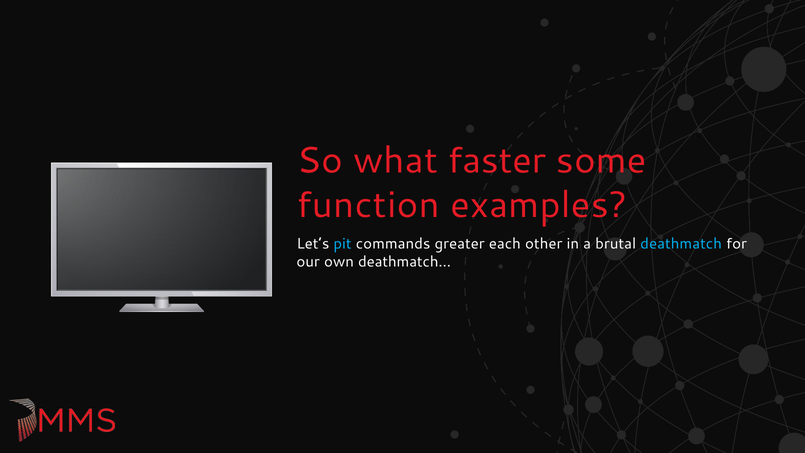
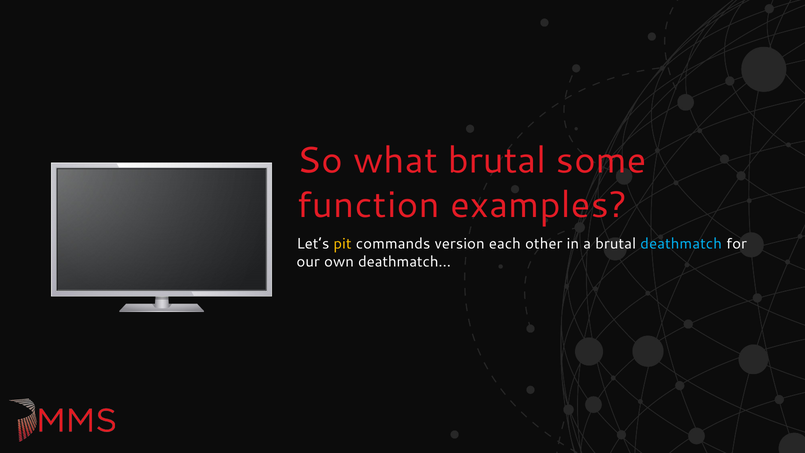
what faster: faster -> brutal (497, 161)
pit colour: light blue -> yellow (343, 244)
greater: greater -> version (460, 244)
